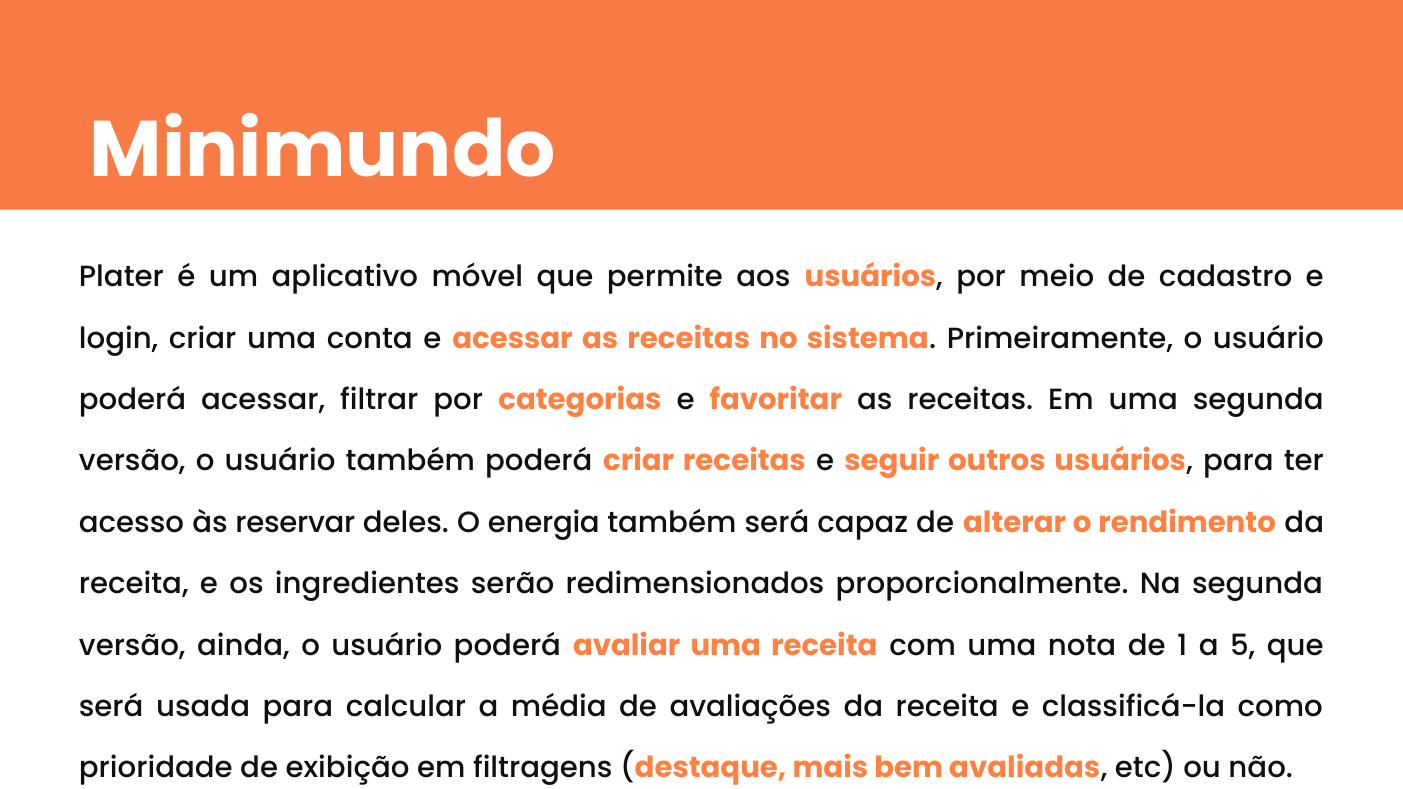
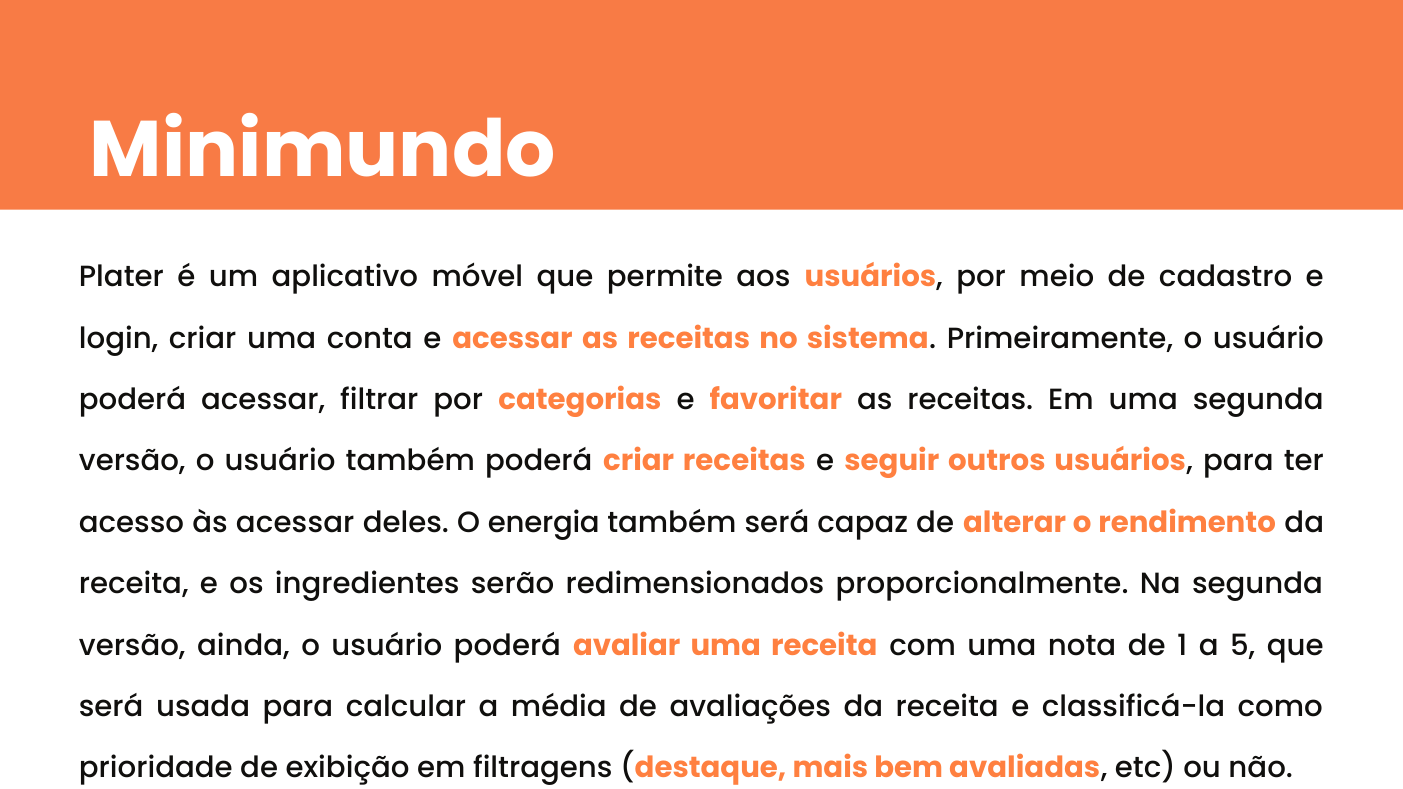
às reservar: reservar -> acessar (295, 523)
